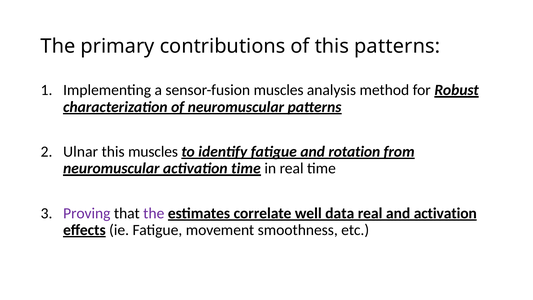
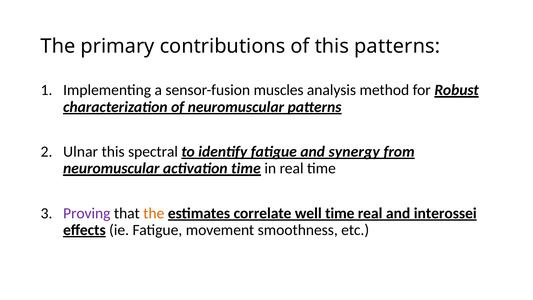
this muscles: muscles -> spectral (153, 152)
rotation: rotation -> synergy (354, 152)
the colour: purple -> orange (154, 213)
well data: data -> time (340, 213)
and activation: activation -> interossei (445, 213)
